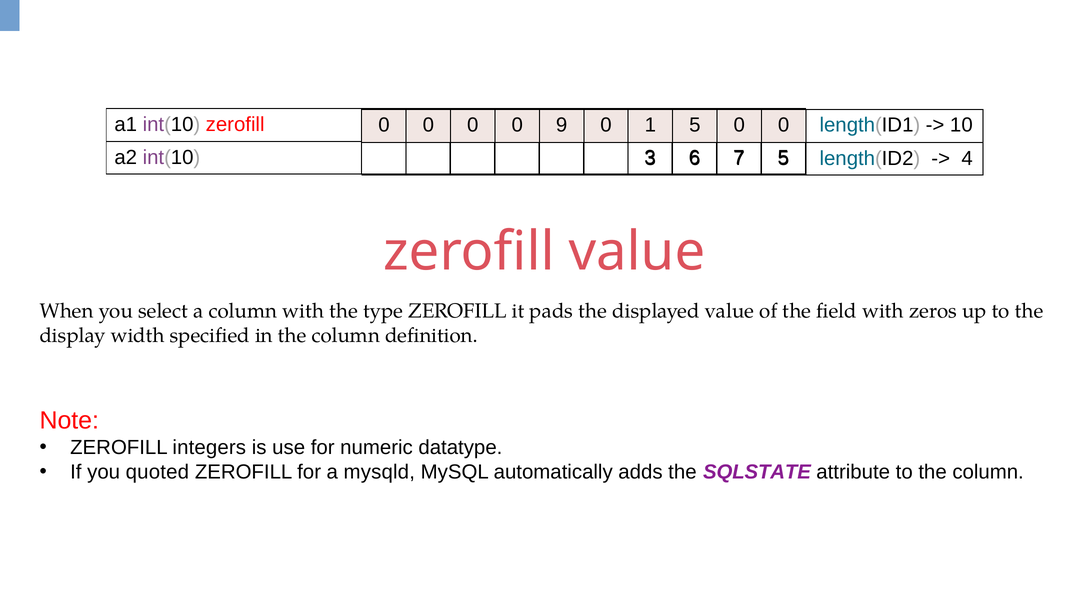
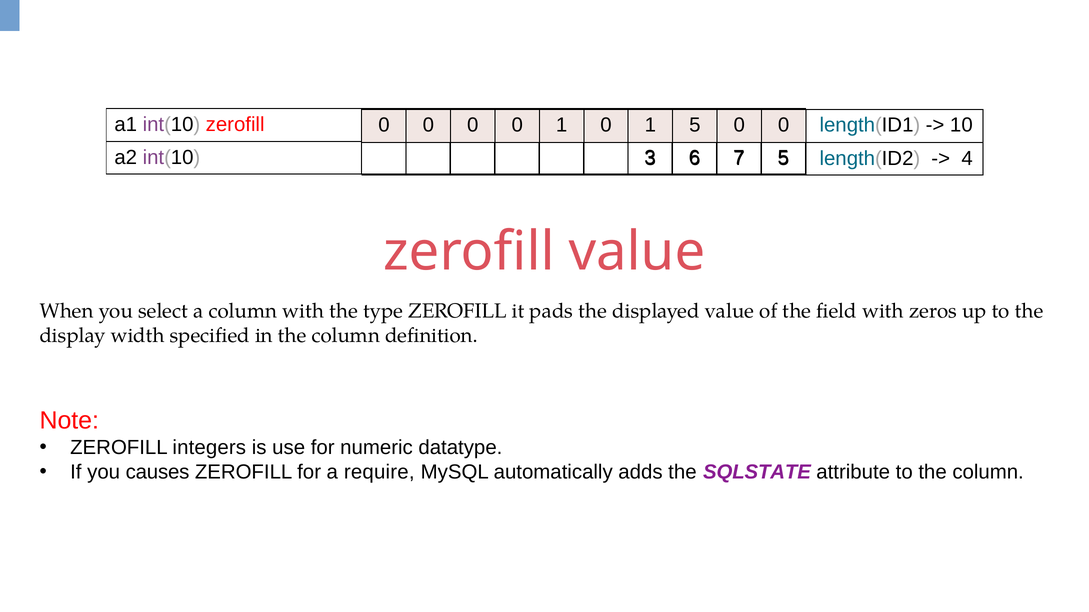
0 0 9: 9 -> 1 (562, 125)
quoted: quoted -> causes (158, 473)
mysqld: mysqld -> require (379, 473)
